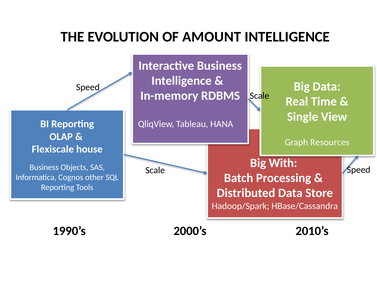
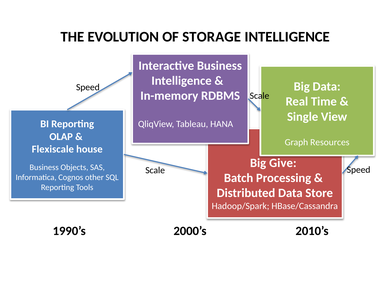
AMOUNT: AMOUNT -> STORAGE (212, 37)
With: With -> Give (283, 163)
